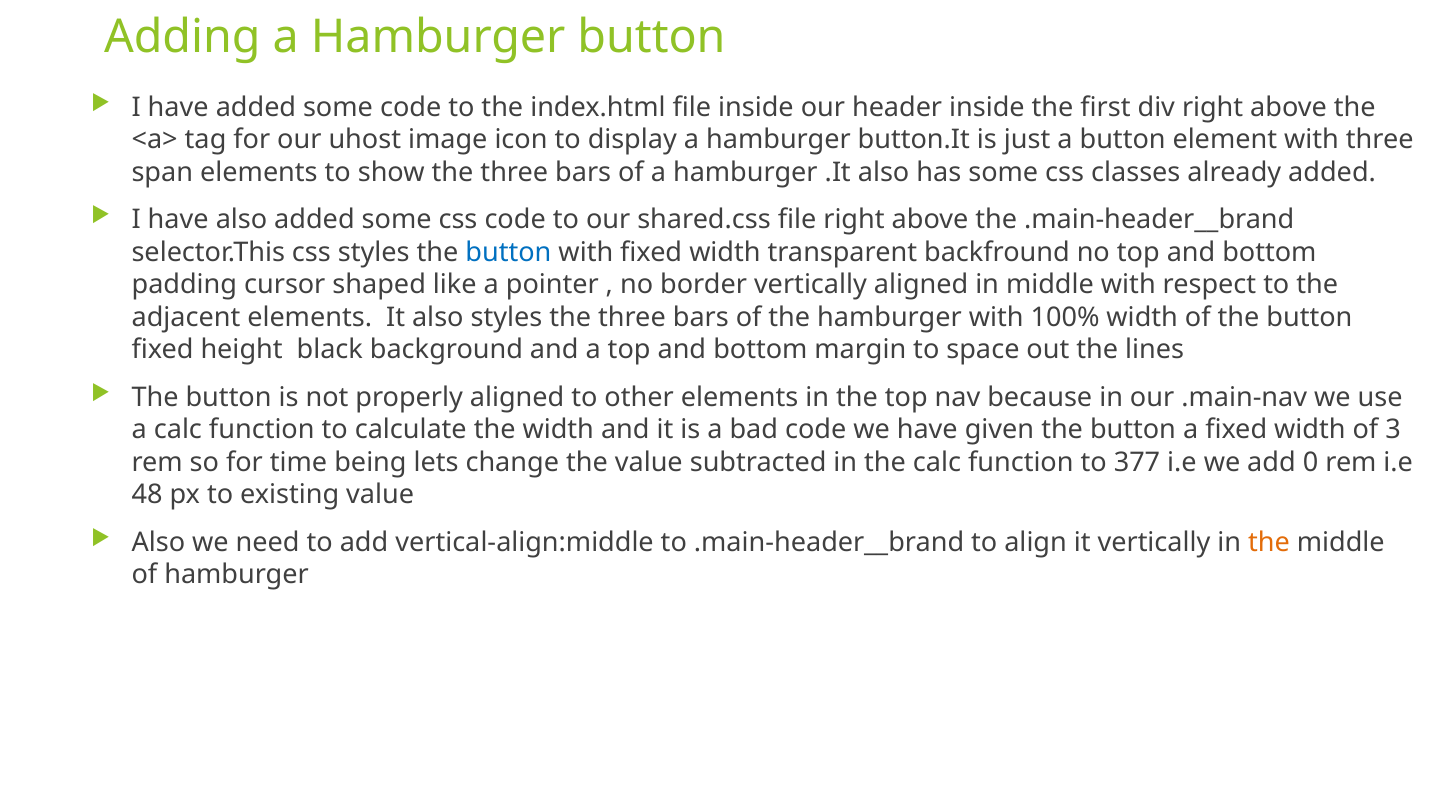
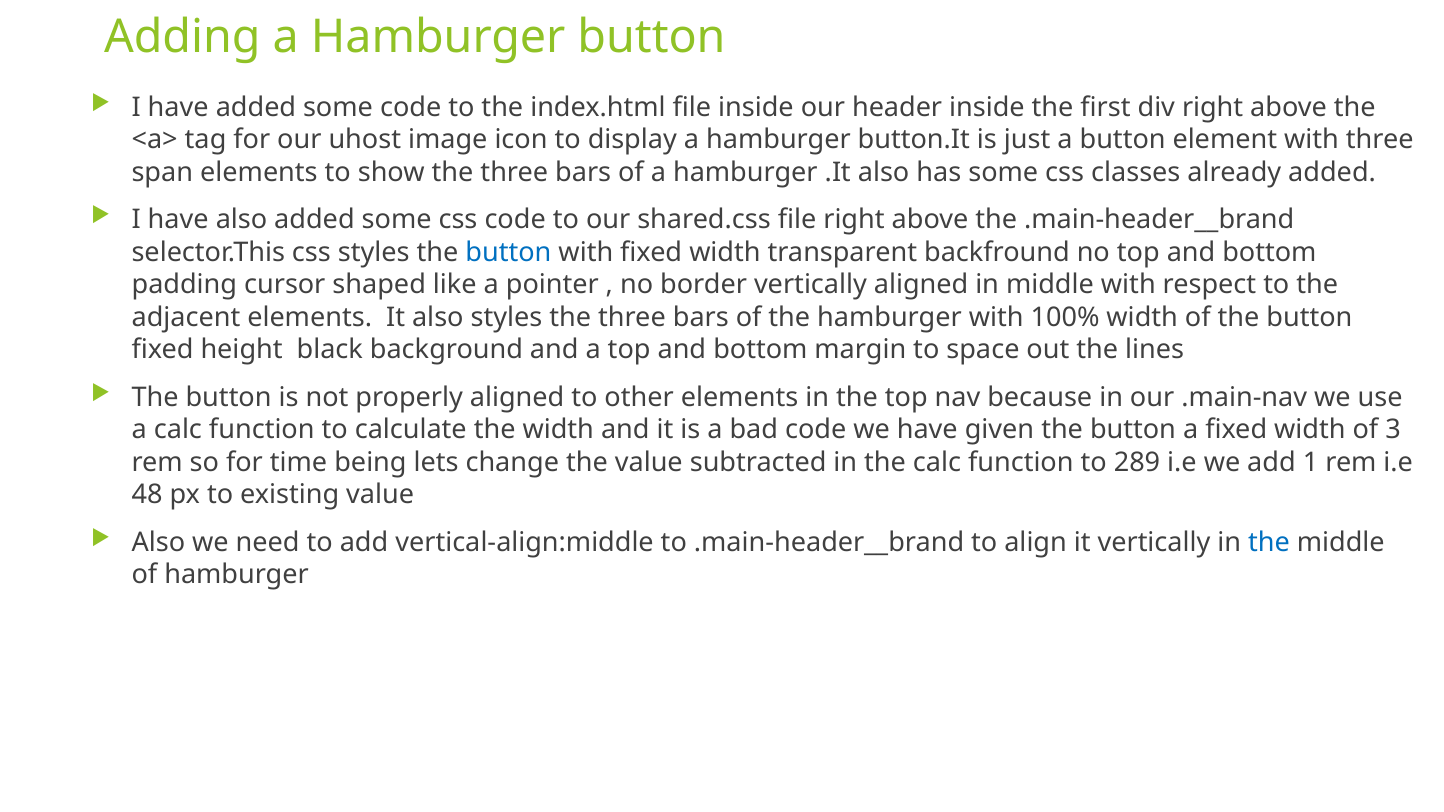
377: 377 -> 289 (1137, 462)
0: 0 -> 1 (1311, 462)
the colour: orange -> blue (1269, 542)
